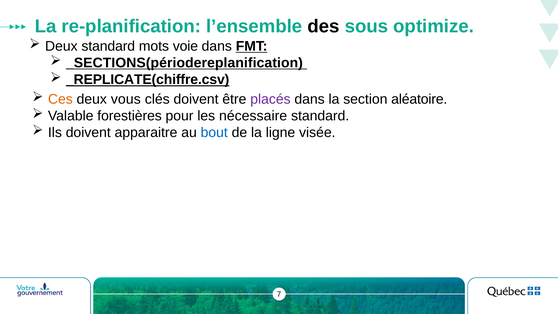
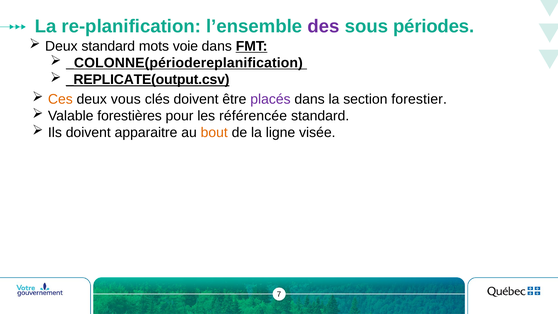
des colour: black -> purple (324, 26)
optimize: optimize -> périodes (434, 26)
_SECTIONS(périodereplanification: _SECTIONS(périodereplanification -> _COLONNE(périodereplanification (184, 63)
_REPLICATE(chiffre.csv: _REPLICATE(chiffre.csv -> _REPLICATE(output.csv (148, 80)
aléatoire: aléatoire -> forestier (419, 99)
nécessaire: nécessaire -> référencée (253, 116)
bout colour: blue -> orange (214, 133)
